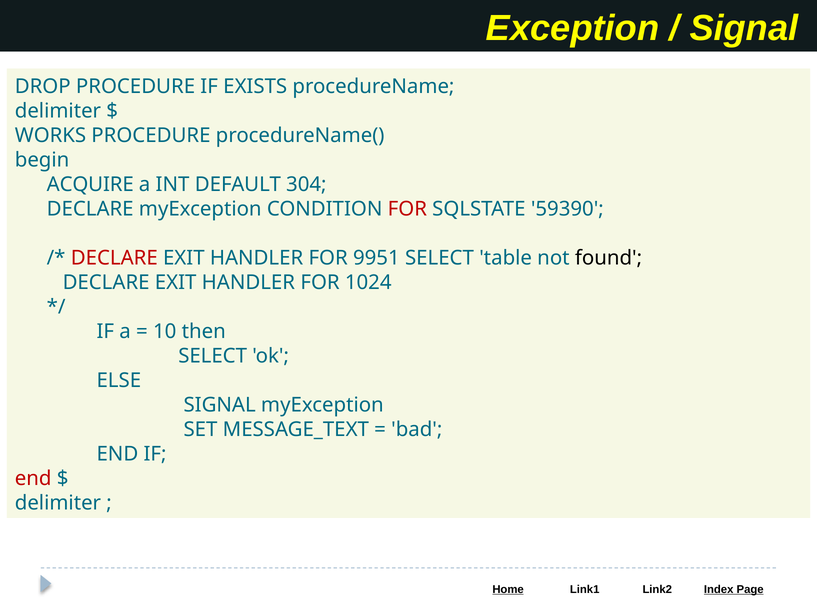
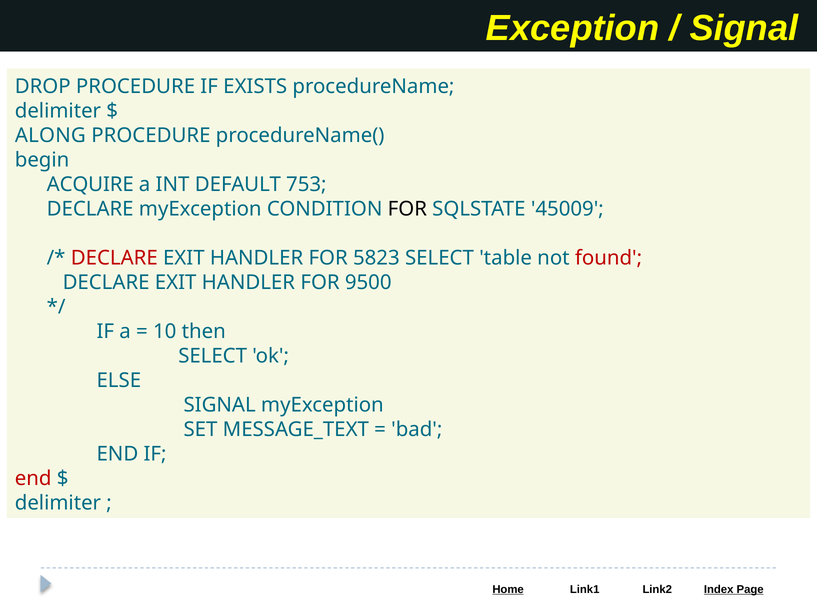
WORKS: WORKS -> ALONG (50, 135)
304: 304 -> 753 (306, 184)
FOR colour: red -> black (407, 209)
59390: 59390 -> 45009 (567, 209)
9951: 9951 -> 5823 (376, 258)
found colour: black -> red (609, 258)
1024: 1024 -> 9500 (368, 282)
